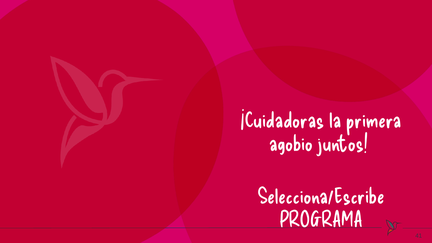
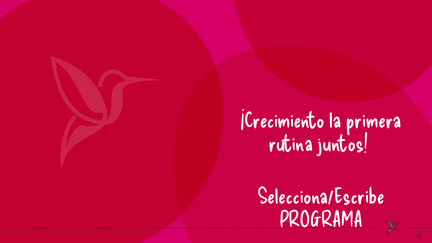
¡Cuidadoras: ¡Cuidadoras -> ¡Crecimiento (283, 121)
agobio: agobio -> rutina (291, 144)
